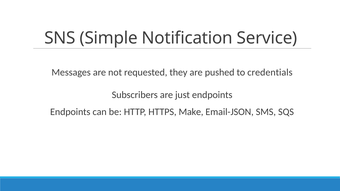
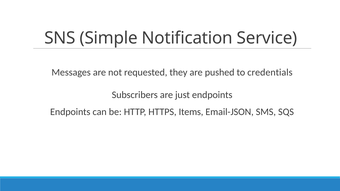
Make: Make -> Items (191, 112)
